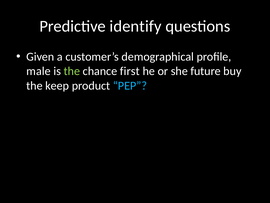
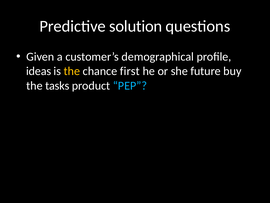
identify: identify -> solution (136, 26)
male: male -> ideas (39, 71)
the colour: light green -> yellow (72, 71)
keep: keep -> tasks (57, 85)
